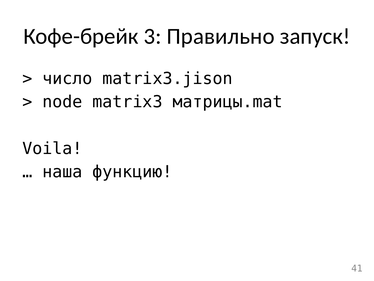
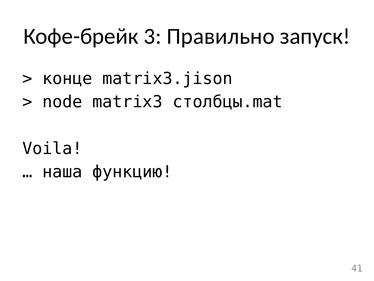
число: число -> конце (67, 78)
матрицы.mat: матрицы.mat -> столбцы.mat (228, 102)
